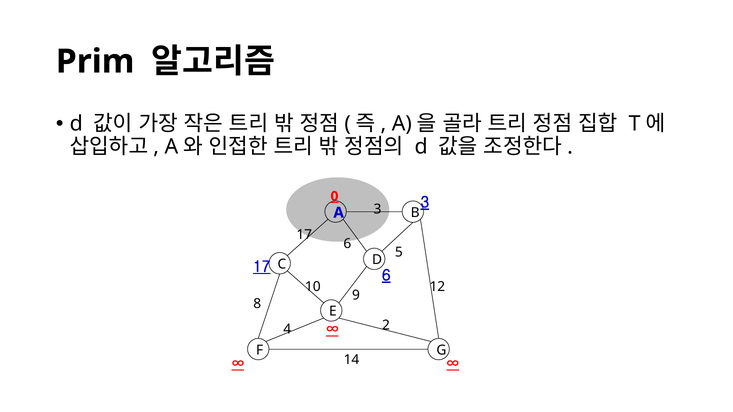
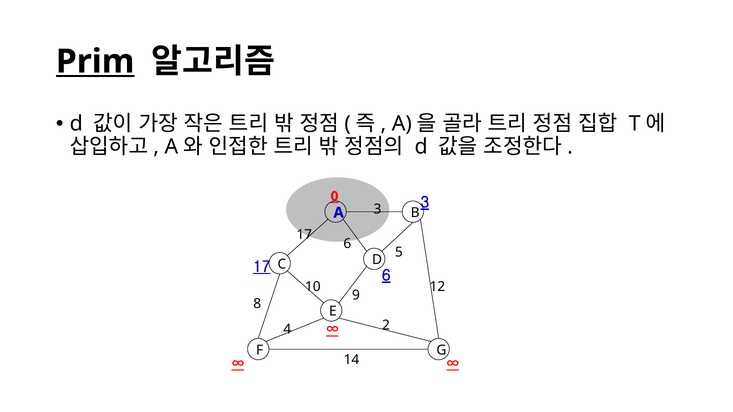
Prim underline: none -> present (95, 62)
